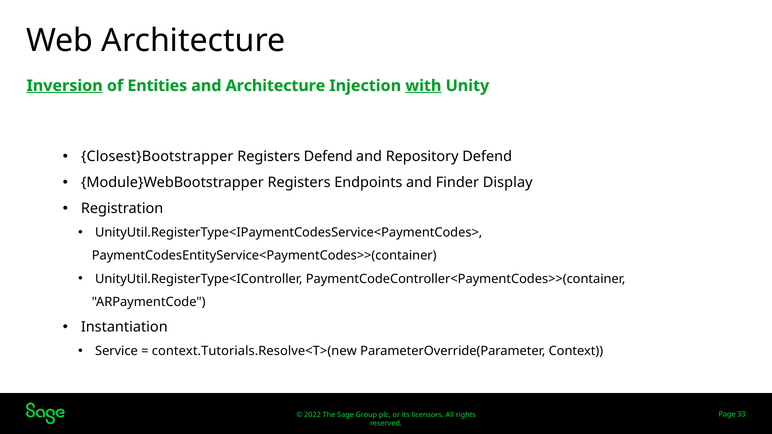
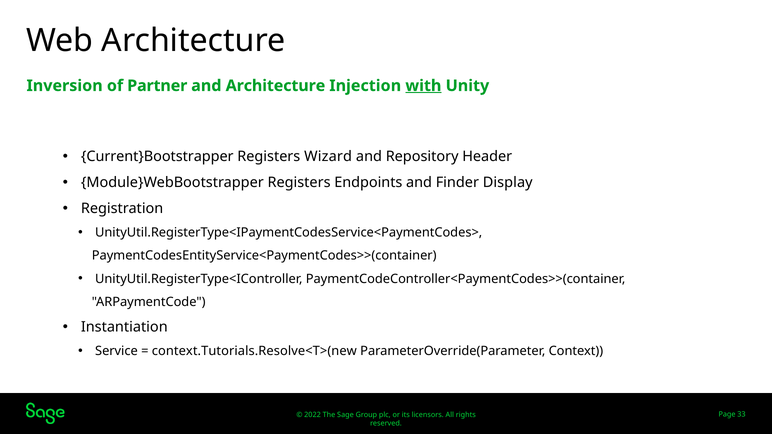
Inversion underline: present -> none (65, 86)
Entities: Entities -> Partner (157, 86)
Closest}Bootstrapper: Closest}Bootstrapper -> Current}Bootstrapper (157, 157)
Registers Defend: Defend -> Wizard (328, 157)
Repository Defend: Defend -> Header (487, 157)
